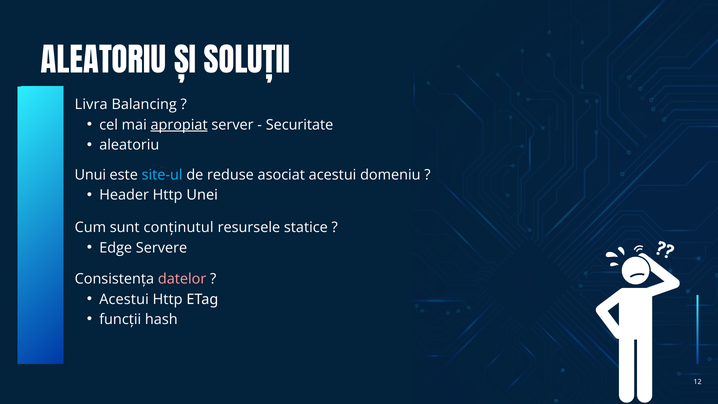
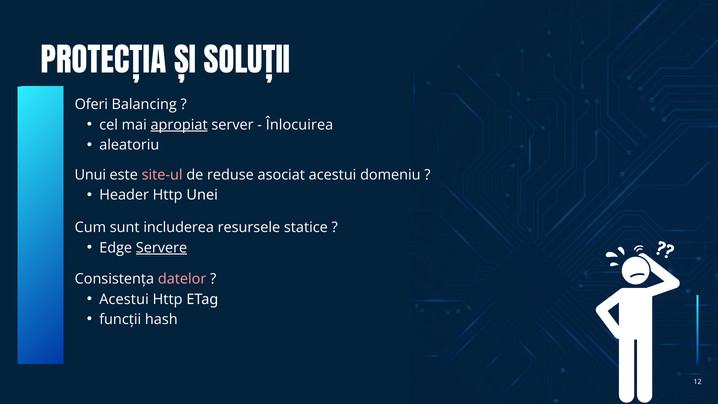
ALEATORIU: ALEATORIU -> PROTECȚIA (104, 62)
Livra: Livra -> Oferi (91, 104)
Securitate: Securitate -> Înlocuirea (300, 125)
site-ul colour: light blue -> pink (162, 175)
conținutul: conținutul -> includerea (179, 228)
Servere underline: none -> present (162, 248)
